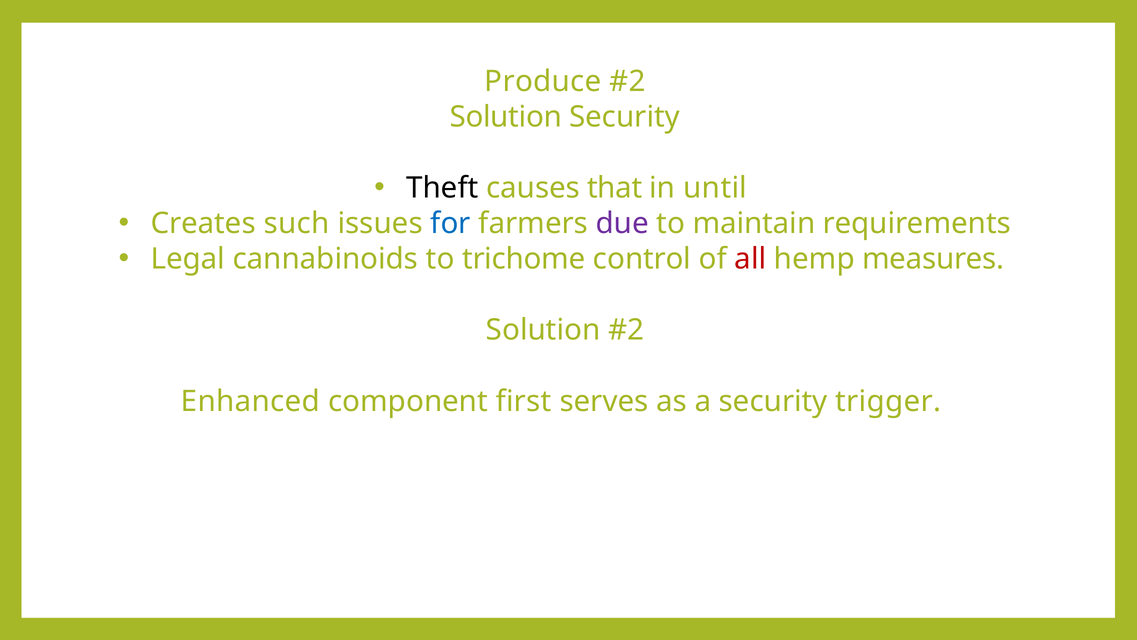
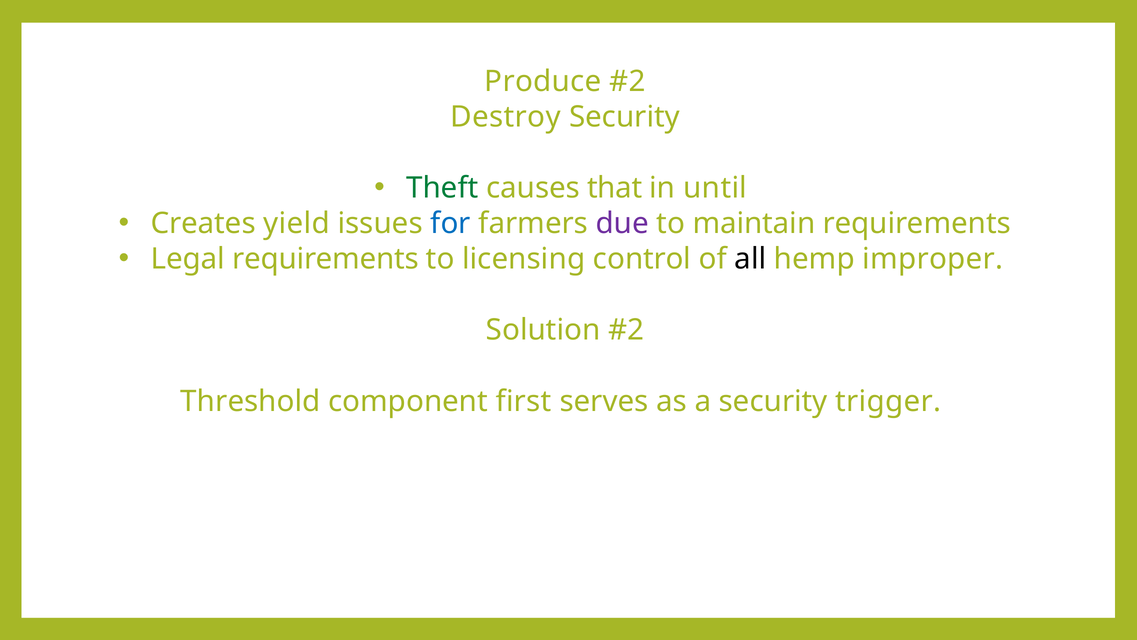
Solution: Solution -> Destroy (506, 117)
Theft colour: black -> green (442, 188)
such: such -> yield (297, 223)
Legal cannabinoids: cannabinoids -> requirements (326, 259)
trichome: trichome -> licensing (524, 259)
all colour: red -> black (750, 259)
measures: measures -> improper (933, 259)
Enhanced: Enhanced -> Threshold (250, 401)
